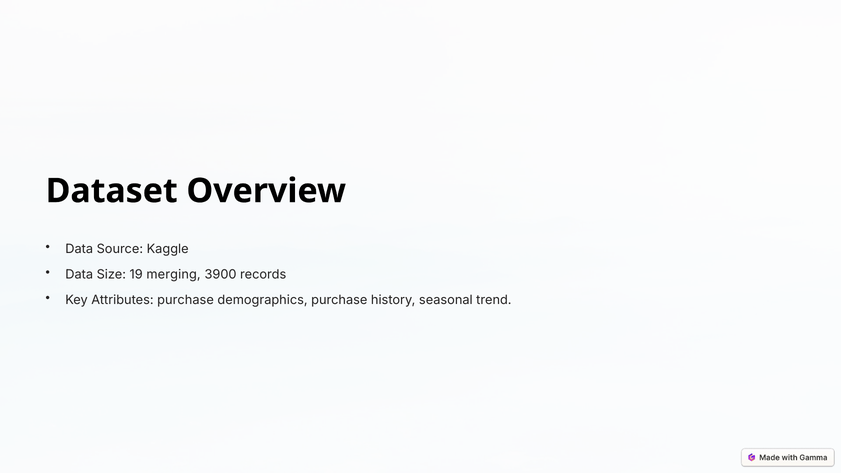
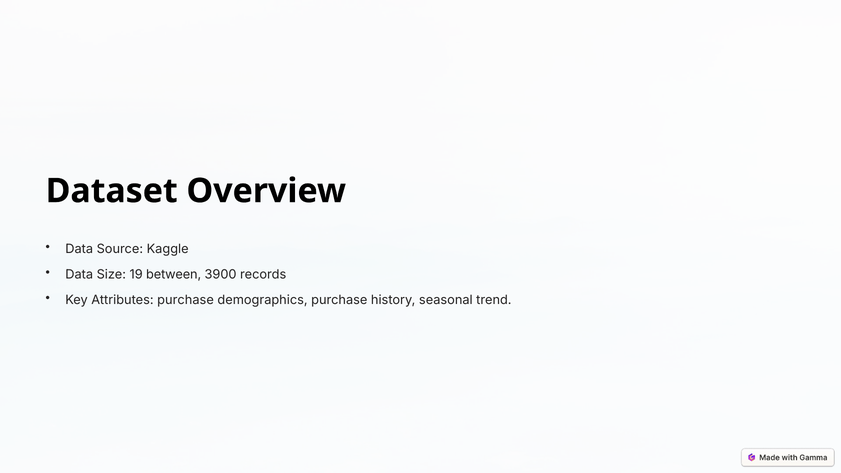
merging: merging -> between (174, 275)
